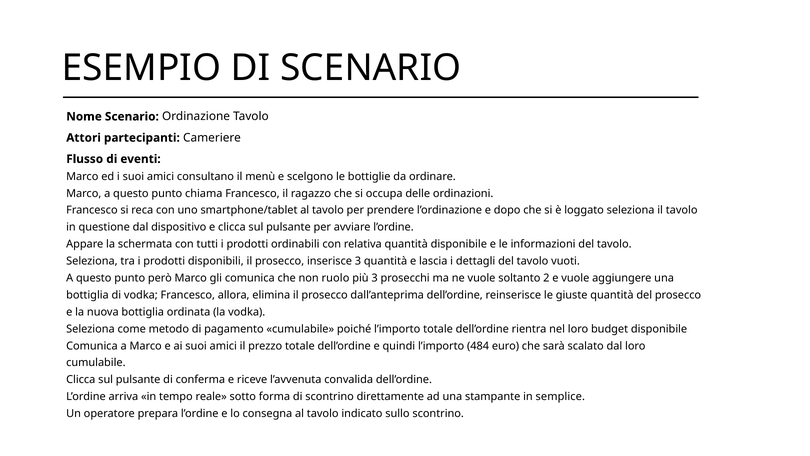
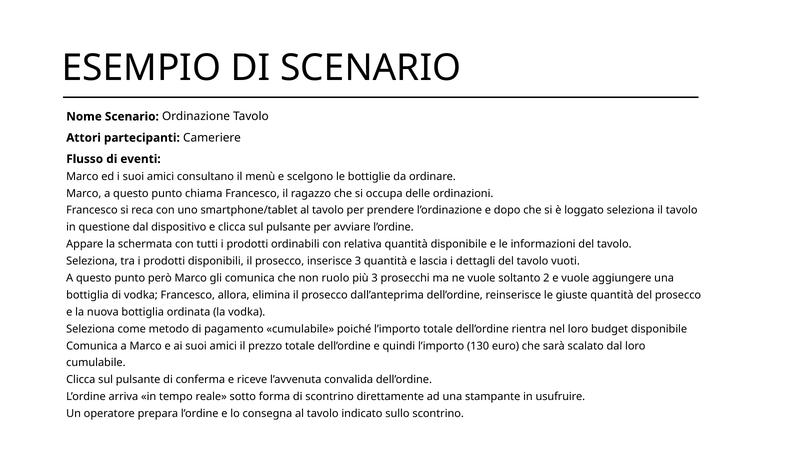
484: 484 -> 130 (478, 346)
semplice: semplice -> usufruire (560, 396)
